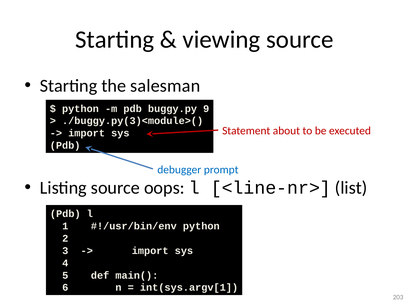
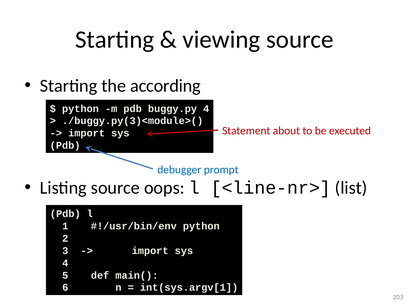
salesman: salesman -> according (165, 86)
buggy.py 9: 9 -> 4 (206, 109)
